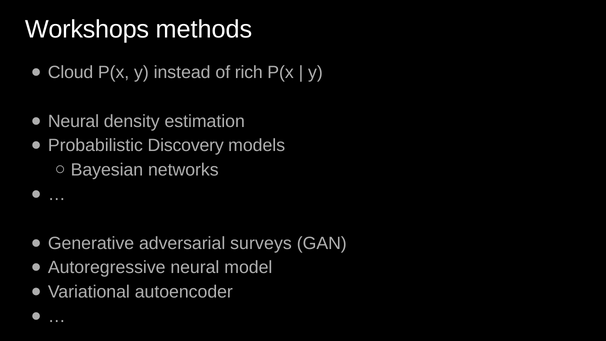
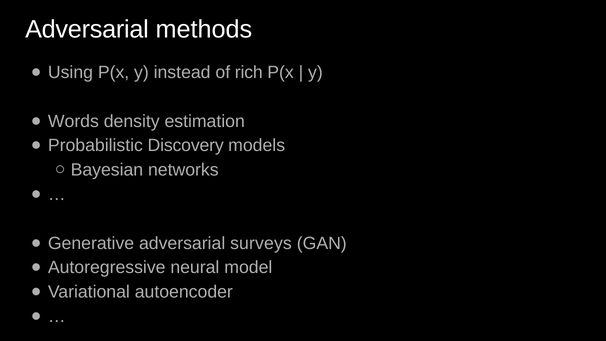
Workshops: Workshops -> Adversarial (87, 29)
Cloud: Cloud -> Using (70, 72)
Neural: Neural -> Words (73, 121)
